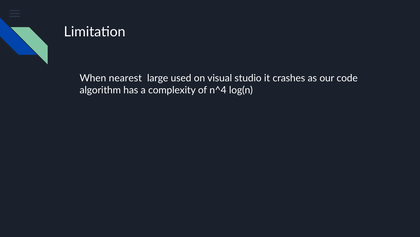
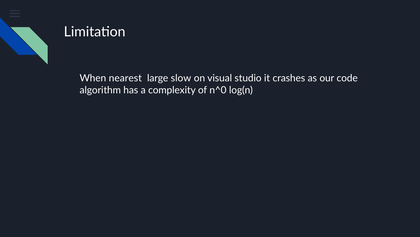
used: used -> slow (181, 78)
n^4: n^4 -> n^0 (218, 90)
